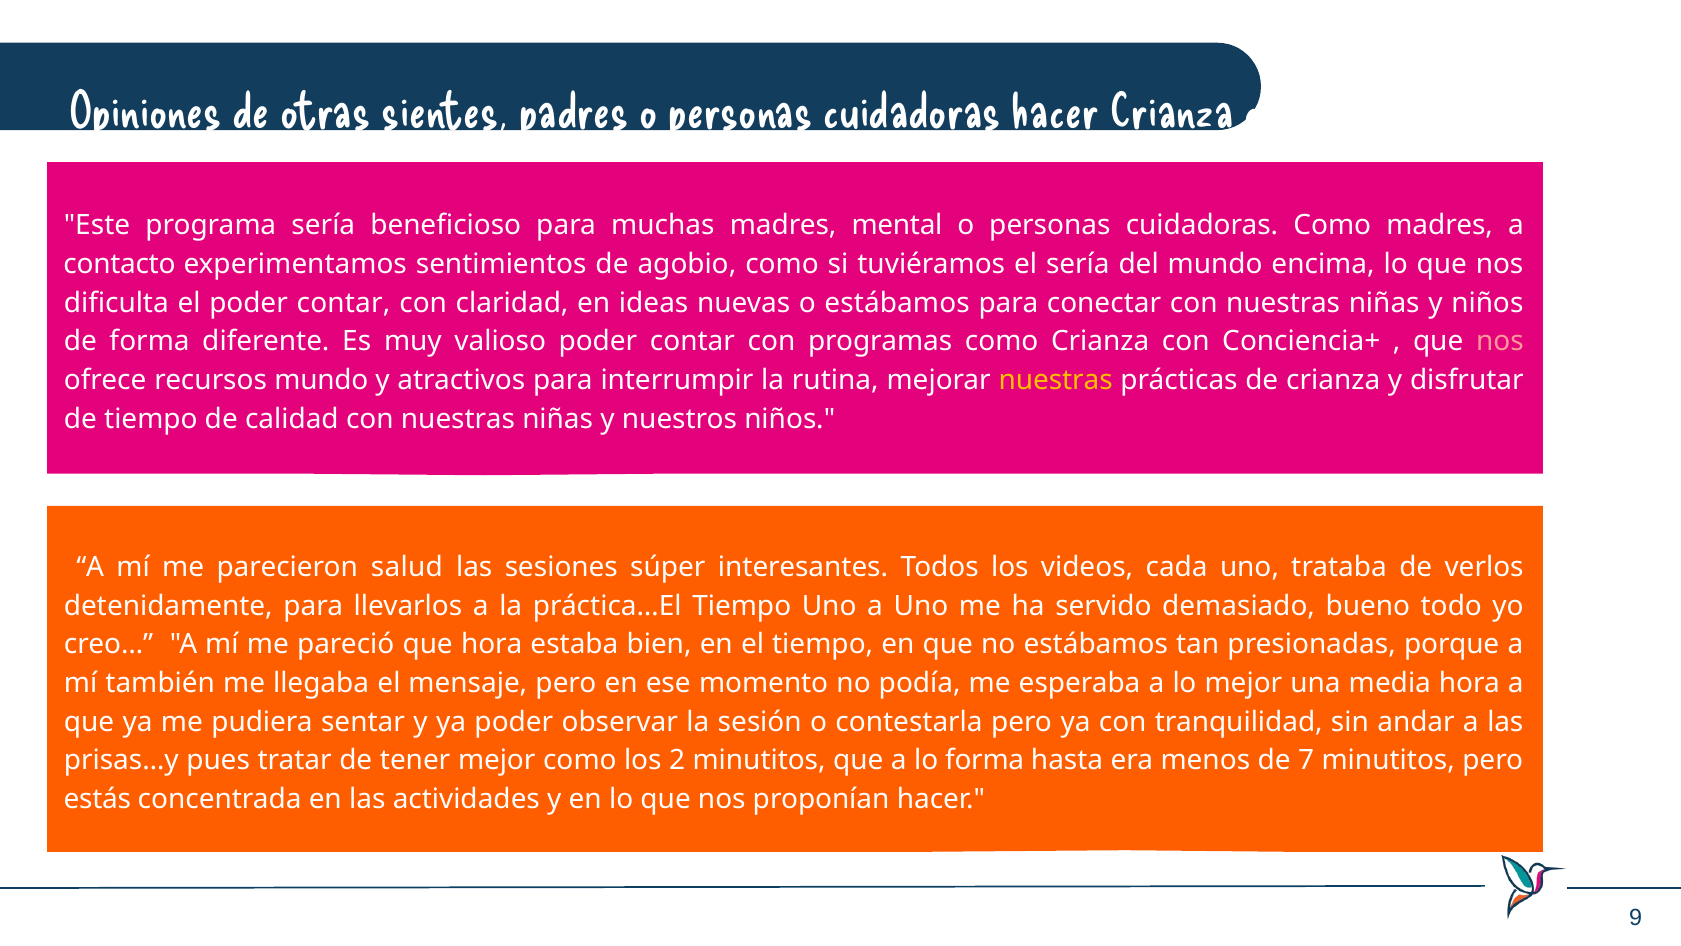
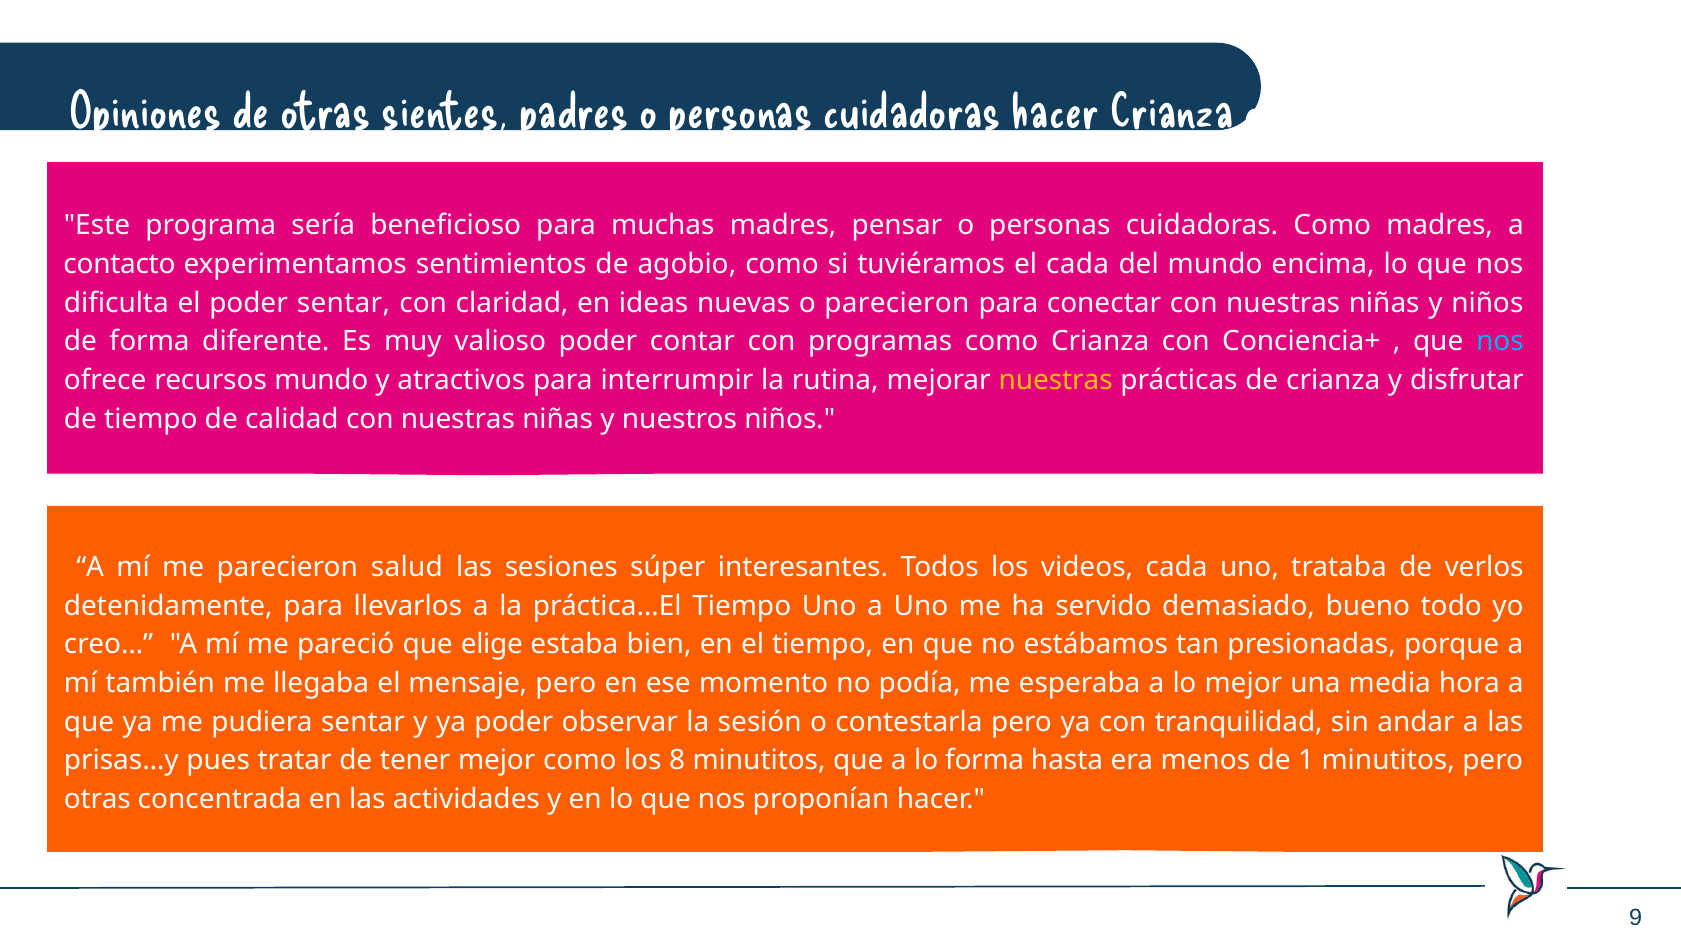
mental: mental -> pensar (897, 226)
el sería: sería -> cada (1078, 264)
el poder contar: contar -> sentar (343, 303)
o estábamos: estábamos -> parecieron (897, 303)
nos colour: pink -> light blue (1500, 342)
que hora: hora -> elige (492, 644)
2: 2 -> 8 (677, 760)
7: 7 -> 1 (1306, 760)
estás: estás -> otras (97, 799)
